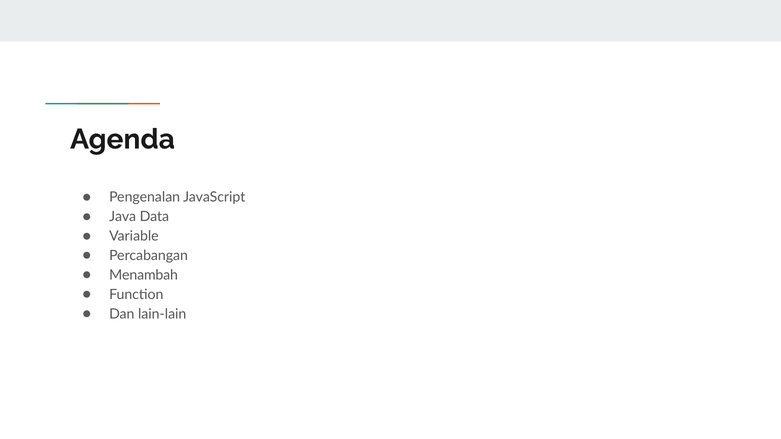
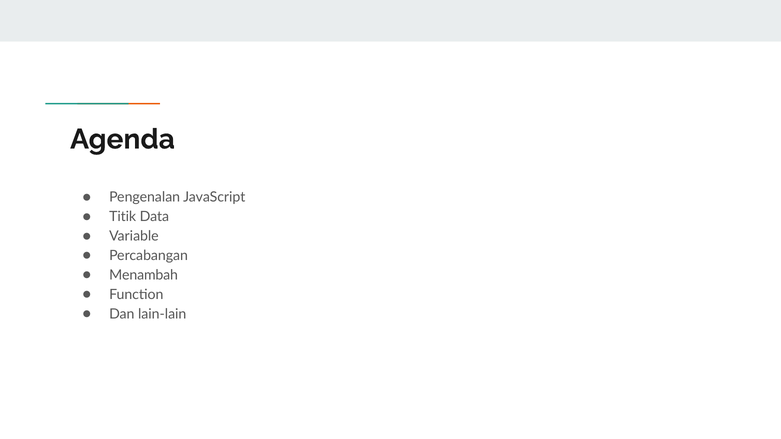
Java: Java -> Titik (123, 217)
